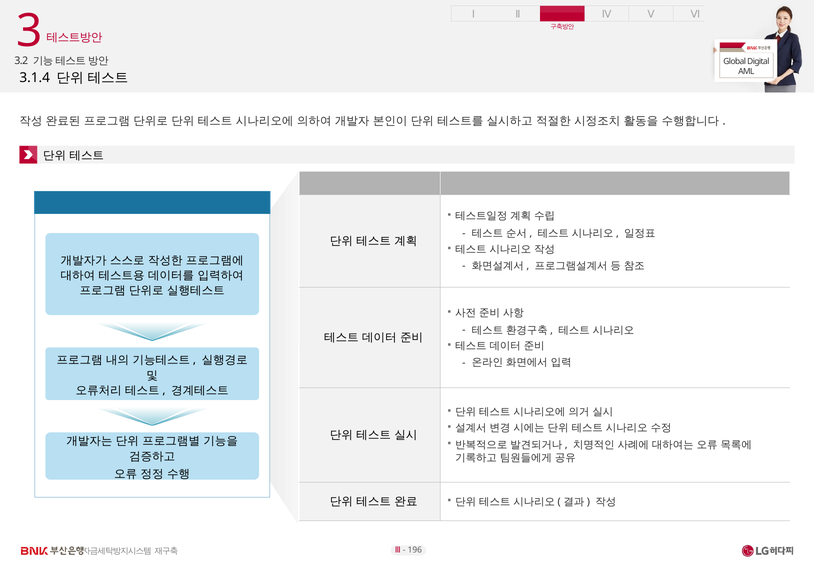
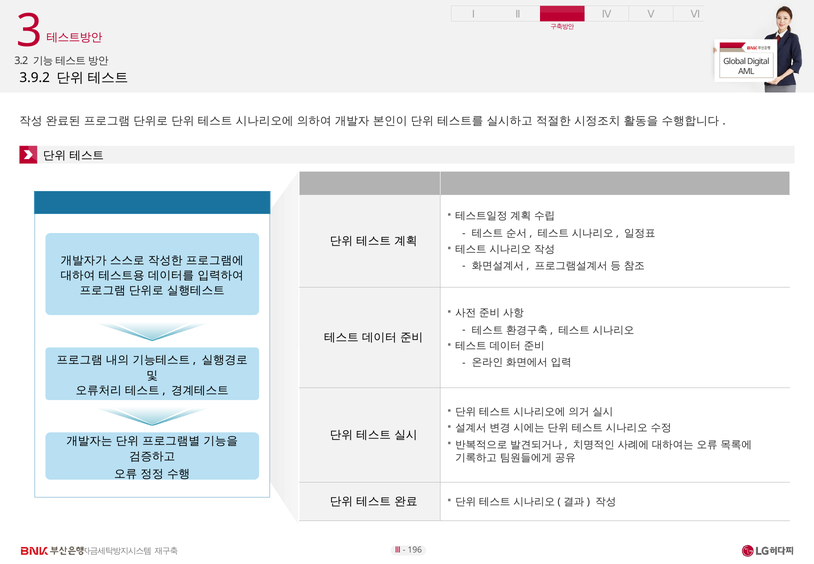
3.1.4: 3.1.4 -> 3.9.2 (35, 78)
